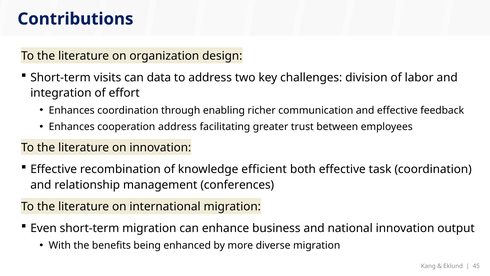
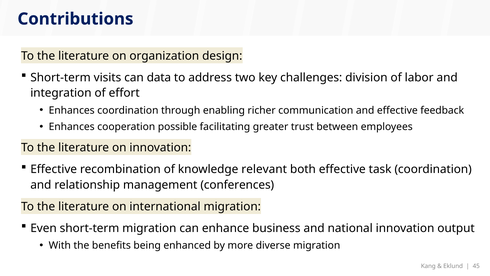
cooperation address: address -> possible (177, 127)
efficient: efficient -> relevant (264, 169)
